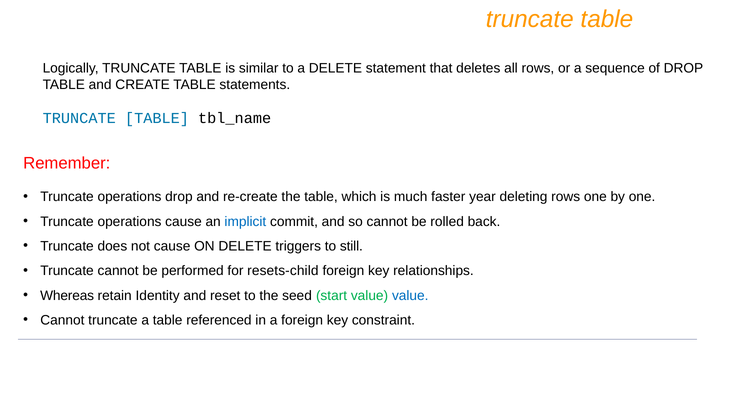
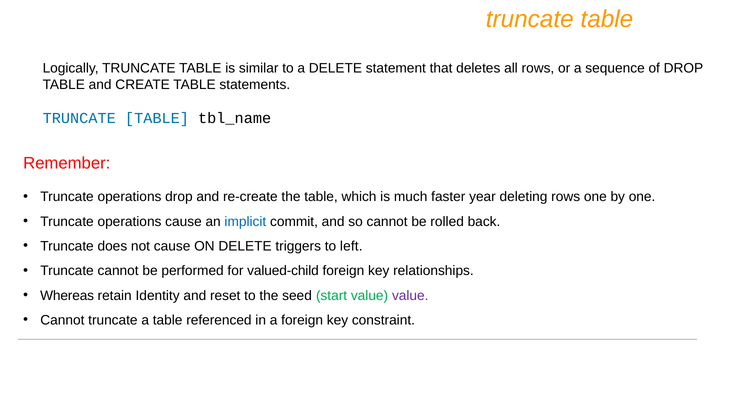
still: still -> left (351, 246)
resets-child: resets-child -> valued-child (283, 271)
value colour: blue -> purple (410, 295)
